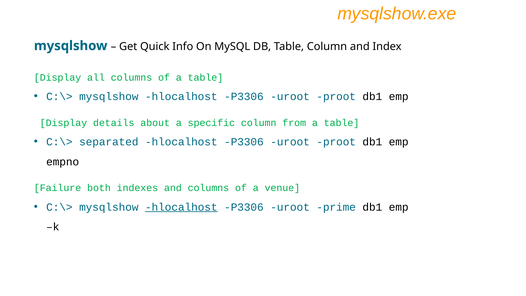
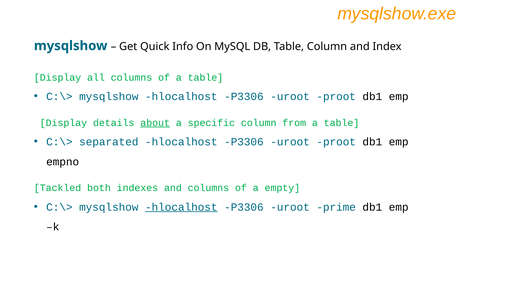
about underline: none -> present (155, 123)
Failure: Failure -> Tackled (58, 188)
venue: venue -> empty (282, 188)
